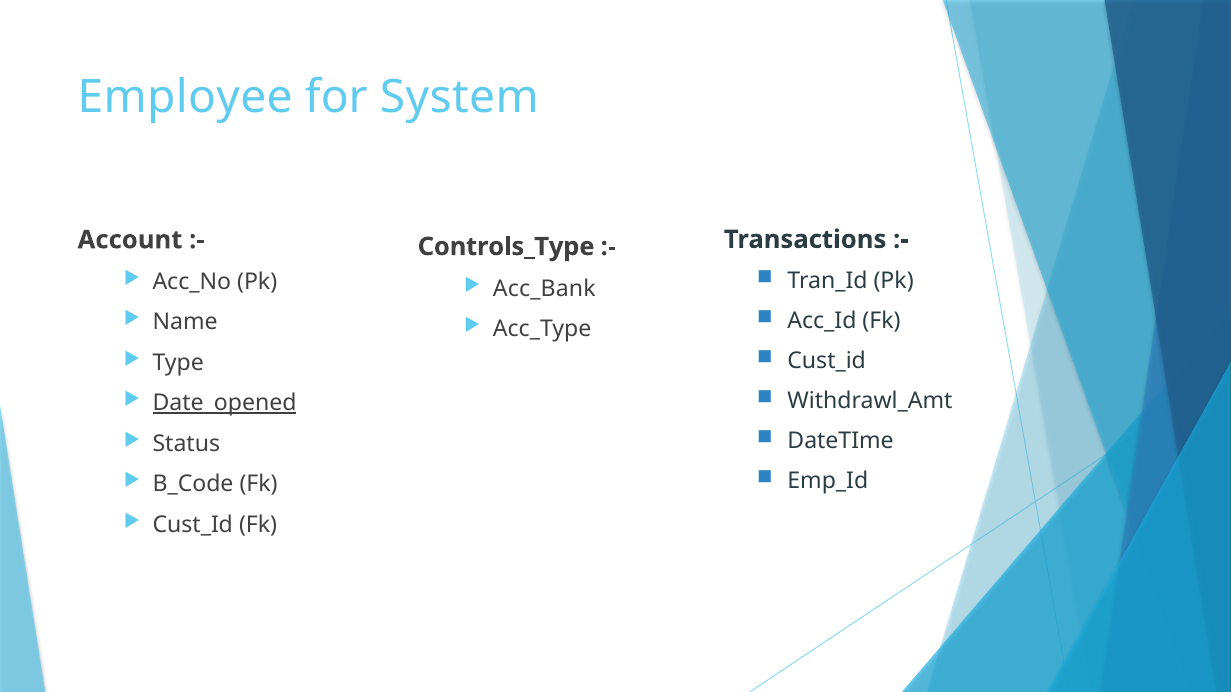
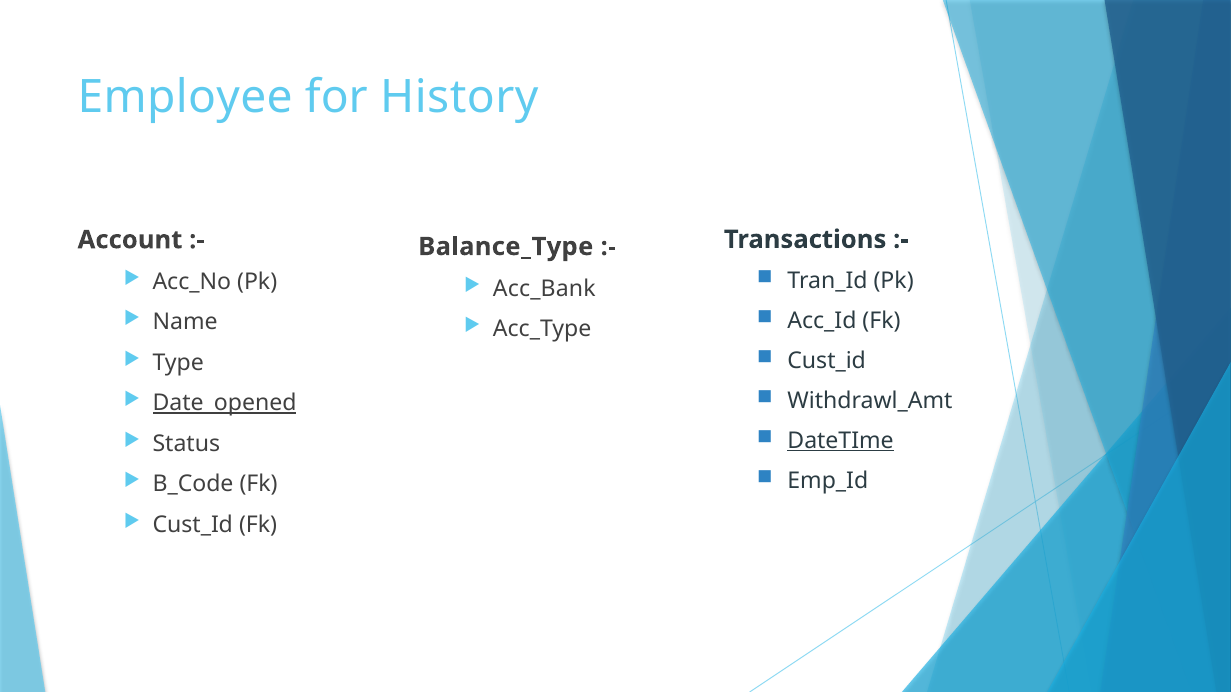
System: System -> History (459, 97)
Controls_Type: Controls_Type -> Balance_Type (506, 247)
DateTIme underline: none -> present (841, 441)
